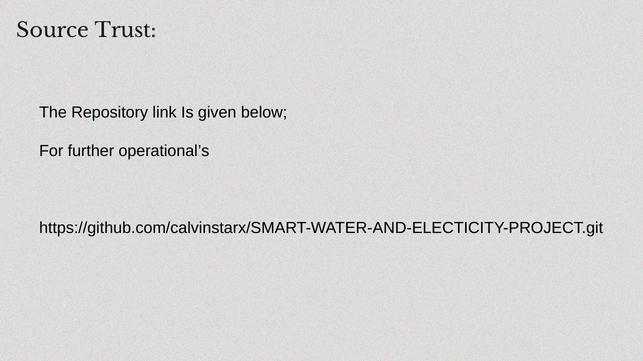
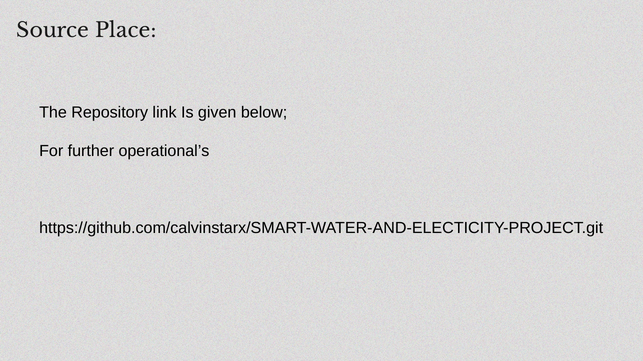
Trust: Trust -> Place (126, 30)
